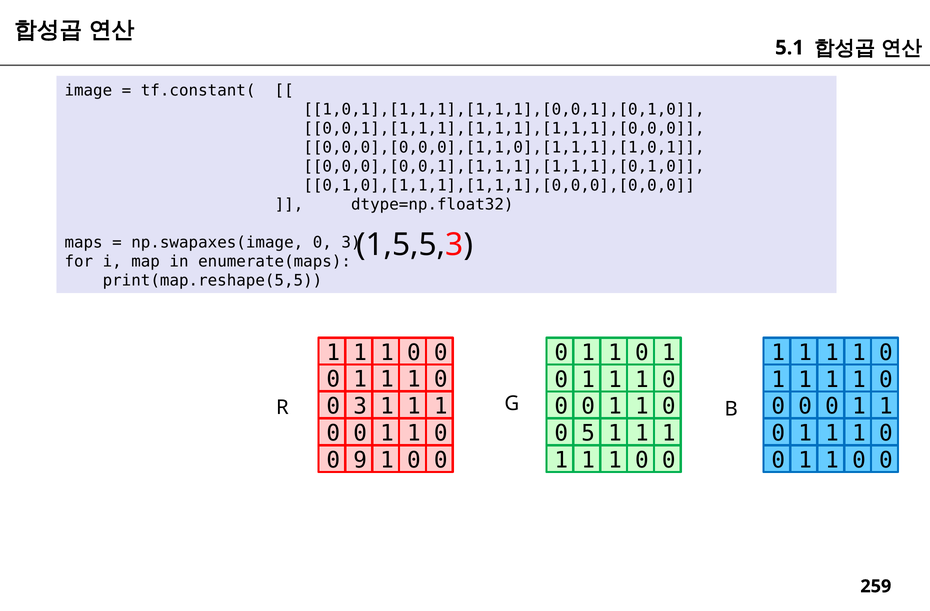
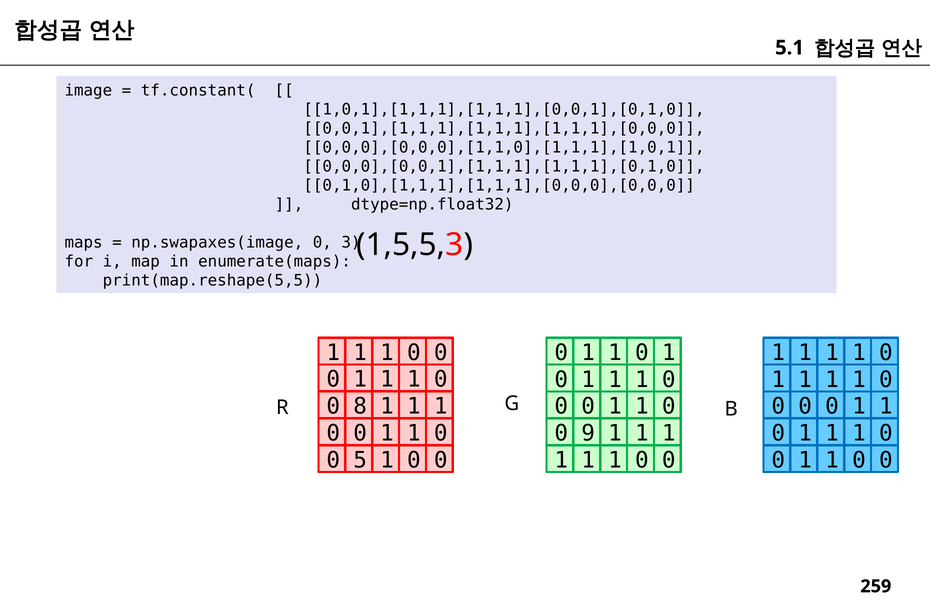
3: 3 -> 8 (360, 406)
5: 5 -> 9 (588, 433)
9: 9 -> 5 (360, 460)
